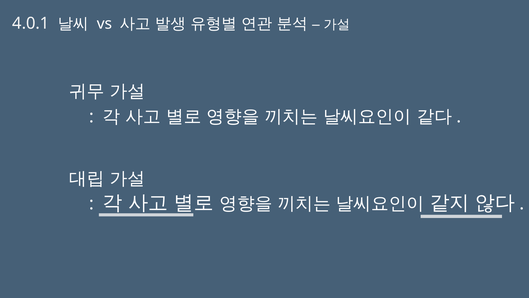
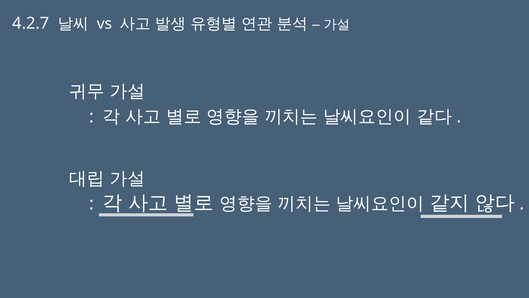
4.0.1: 4.0.1 -> 4.2.7 (31, 23)
